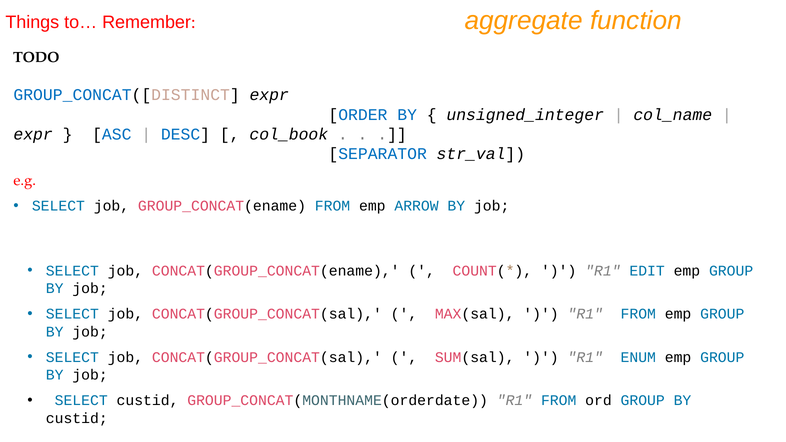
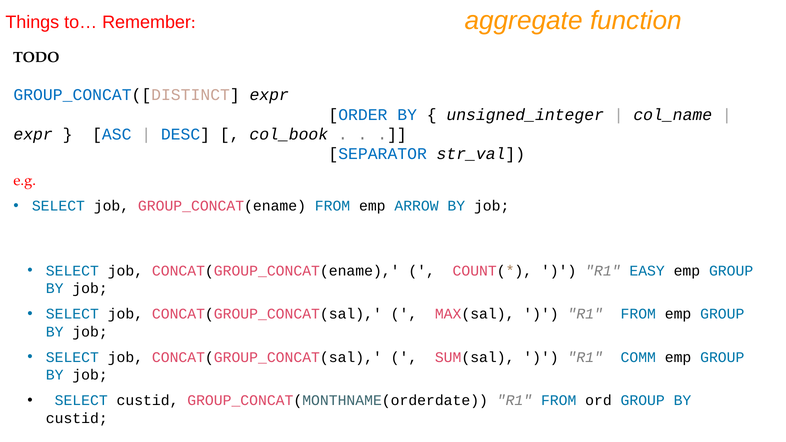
EDIT: EDIT -> EASY (647, 271)
ENUM: ENUM -> COMM (638, 357)
